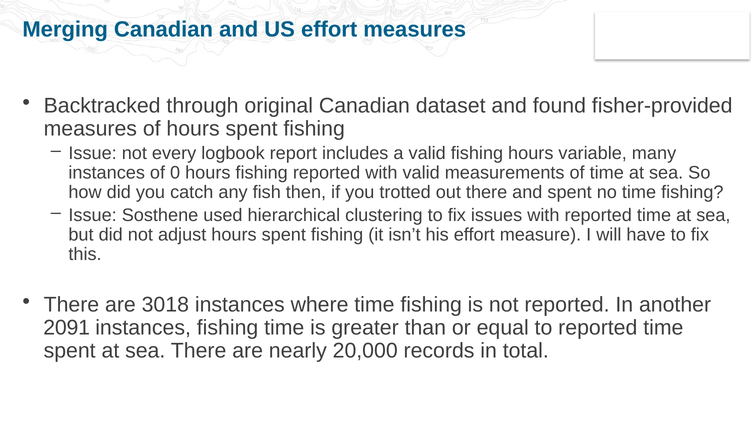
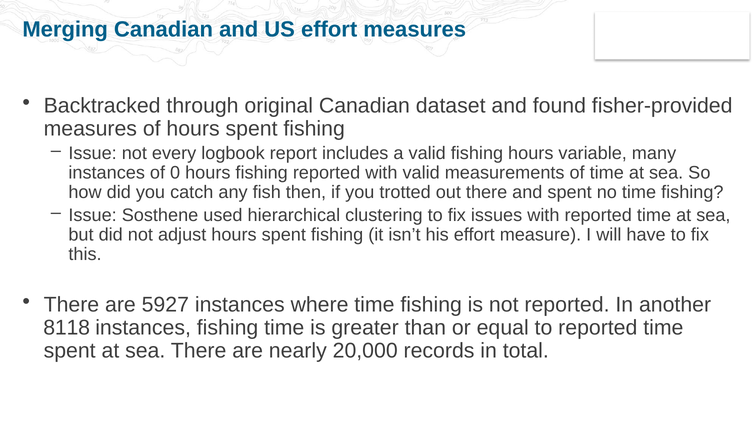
3018: 3018 -> 5927 (165, 305)
2091: 2091 -> 8118 (67, 328)
